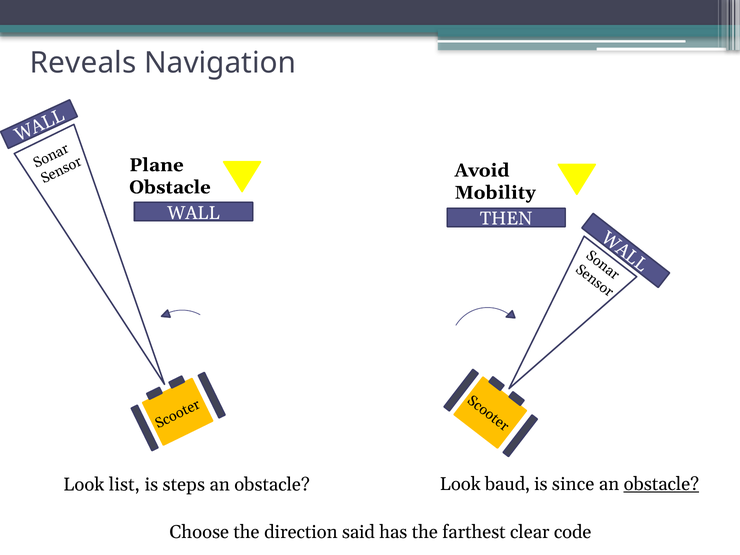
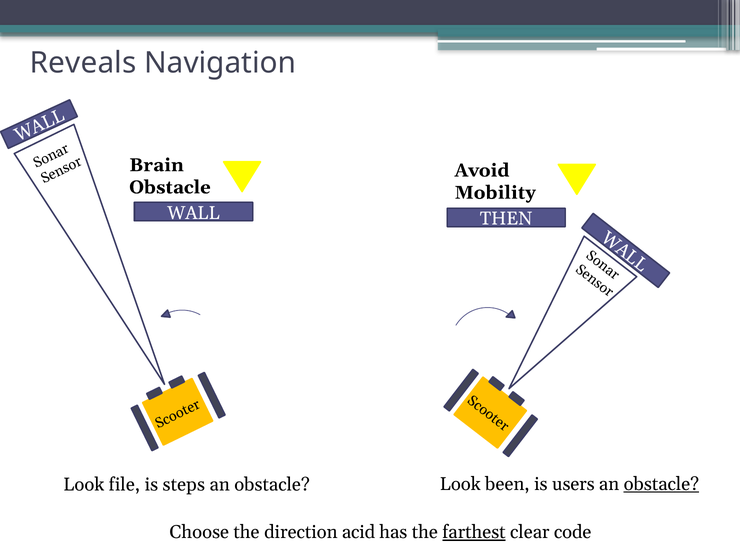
Plane: Plane -> Brain (156, 165)
baud: baud -> been (507, 484)
since: since -> users (573, 484)
list: list -> file (124, 485)
said: said -> acid (359, 532)
farthest underline: none -> present (474, 532)
